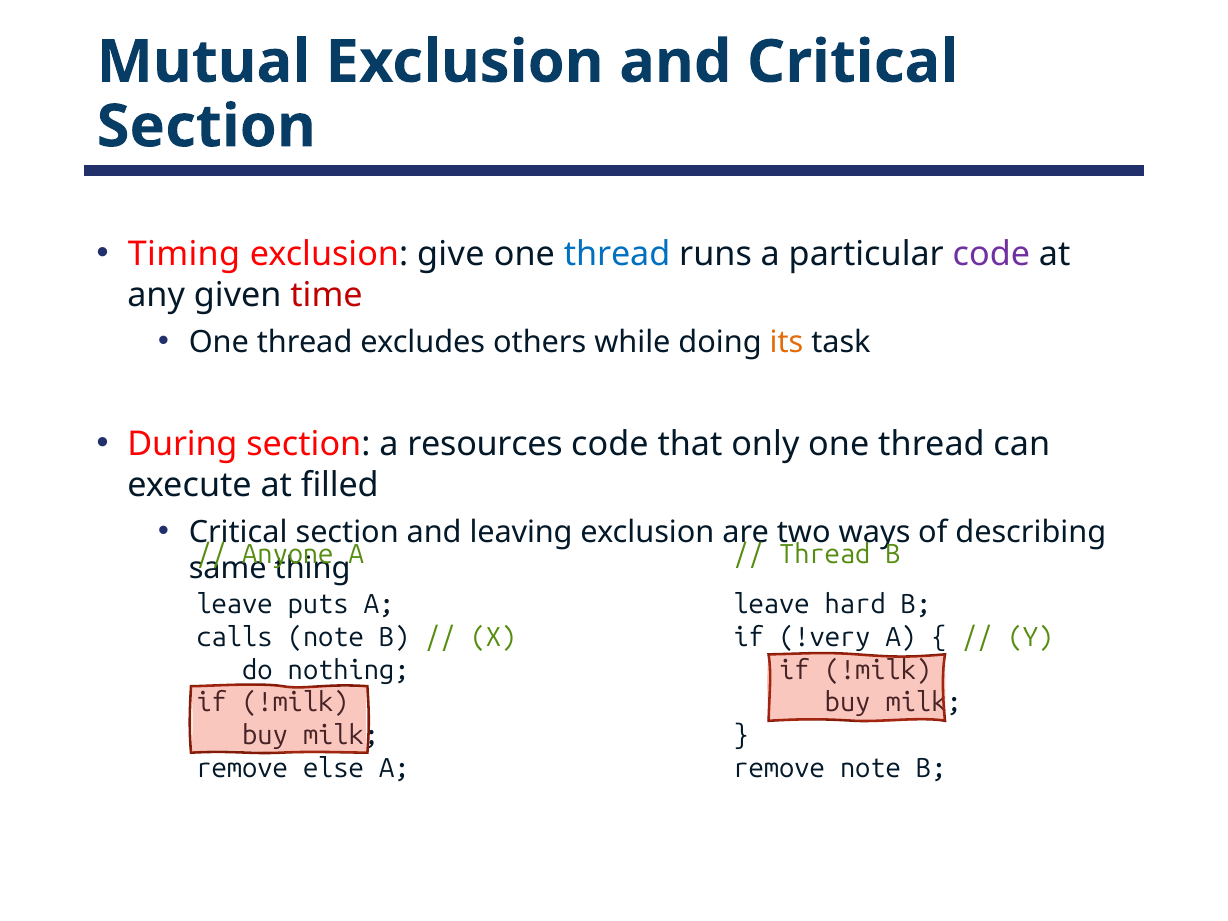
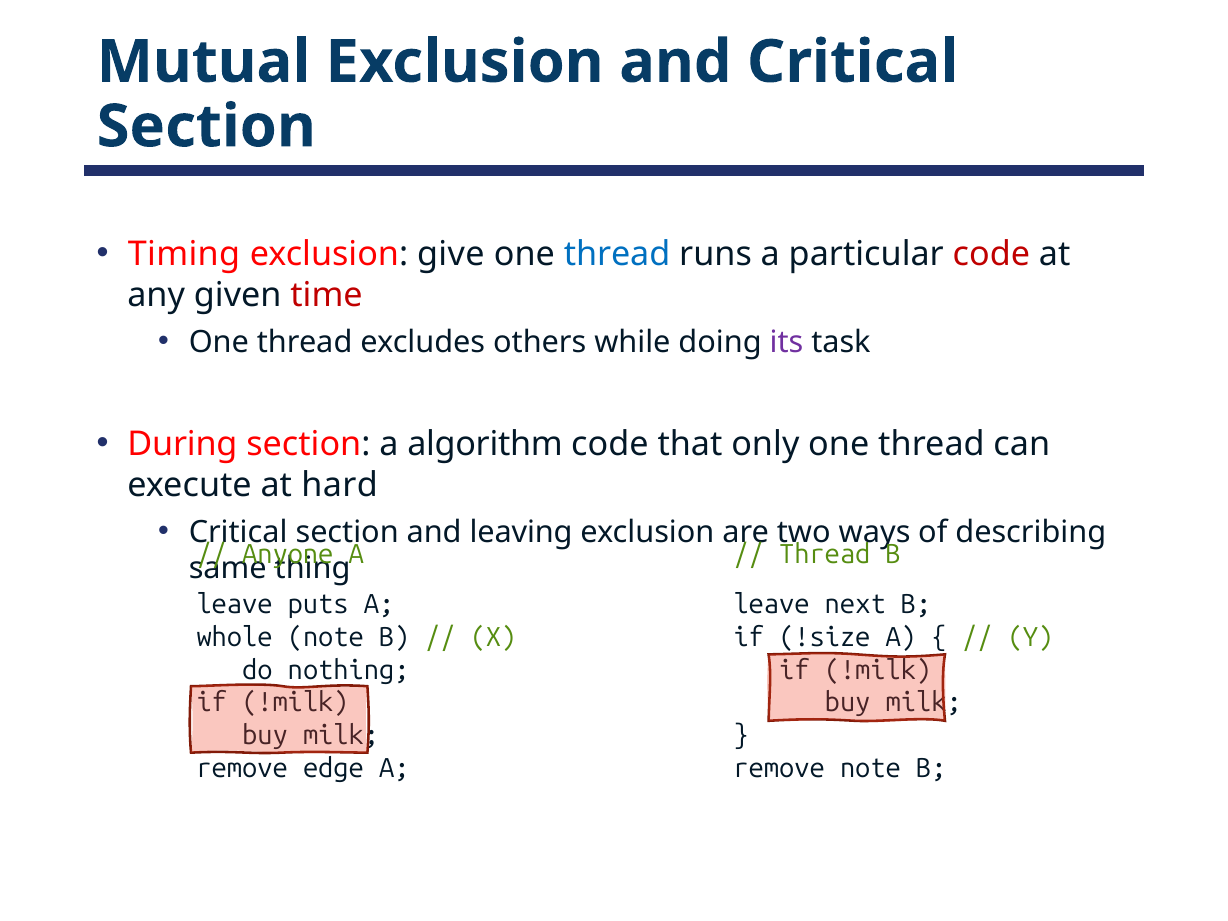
code colour: purple -> red (991, 254)
its colour: orange -> purple (786, 342)
resources: resources -> algorithm (485, 444)
filled: filled -> hard (340, 485)
hard: hard -> next (855, 605)
calls: calls -> whole (235, 637)
!very: !very -> !size (825, 637)
else: else -> edge (333, 768)
